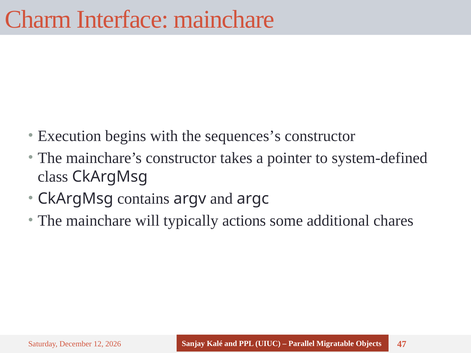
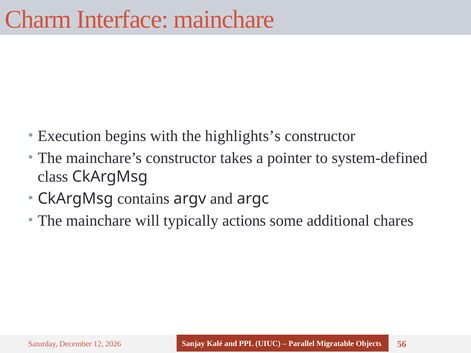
sequences’s: sequences’s -> highlights’s (243, 136)
47: 47 -> 56 (402, 344)
